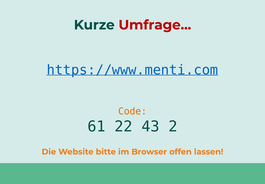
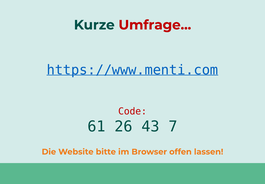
Code colour: orange -> red (132, 111)
22: 22 -> 26 (123, 126)
2: 2 -> 7 (173, 126)
